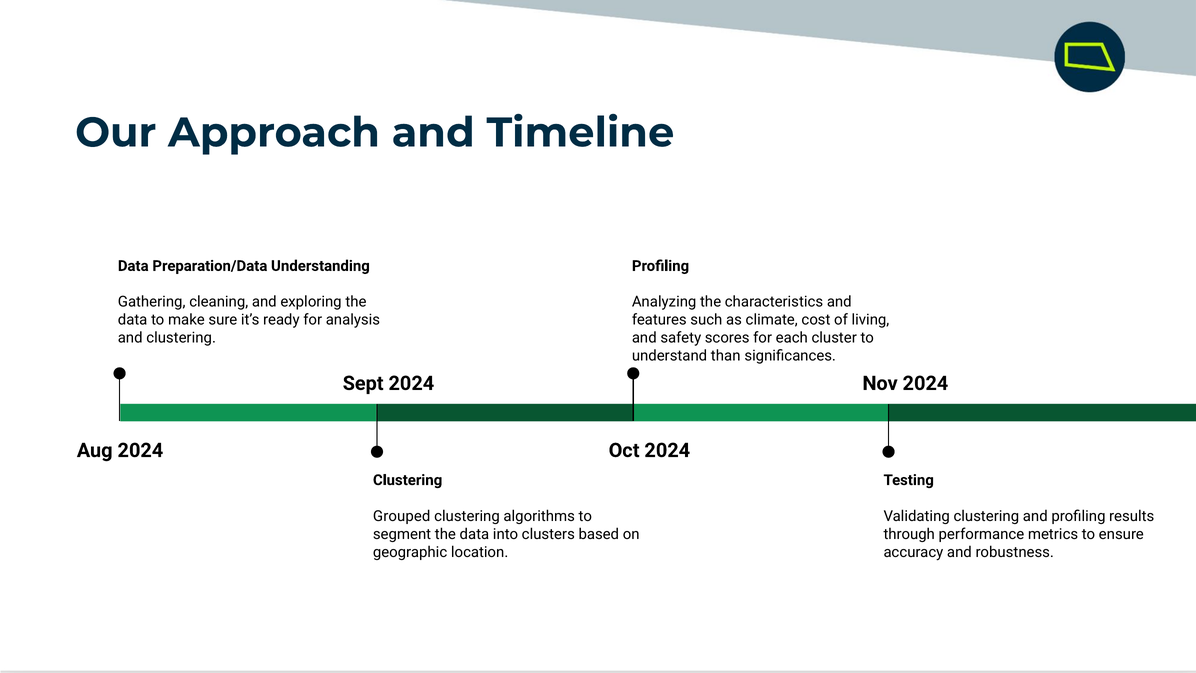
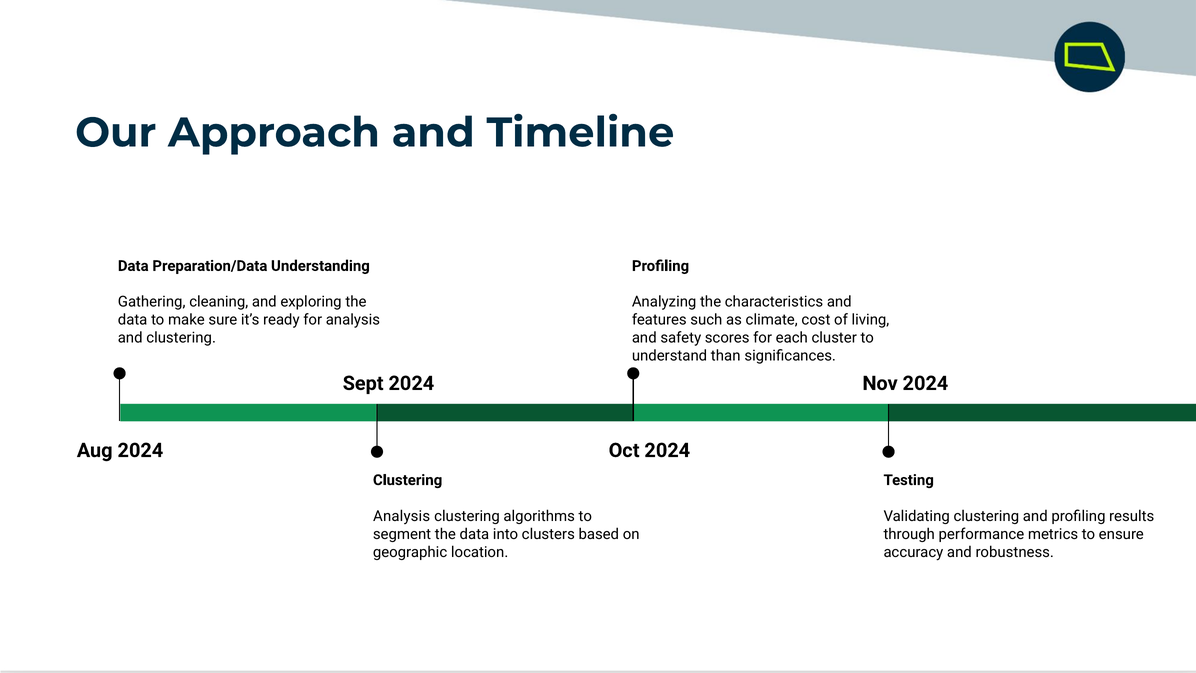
Grouped: Grouped -> Analysis (402, 516)
